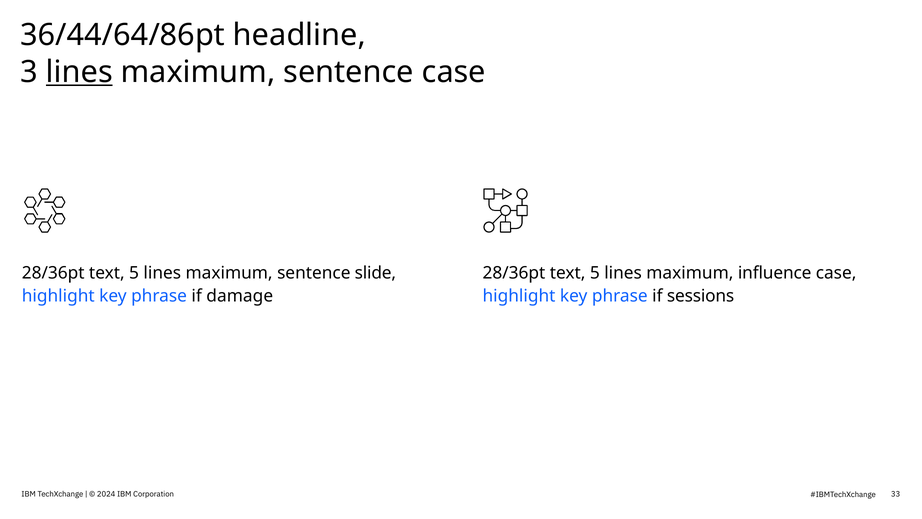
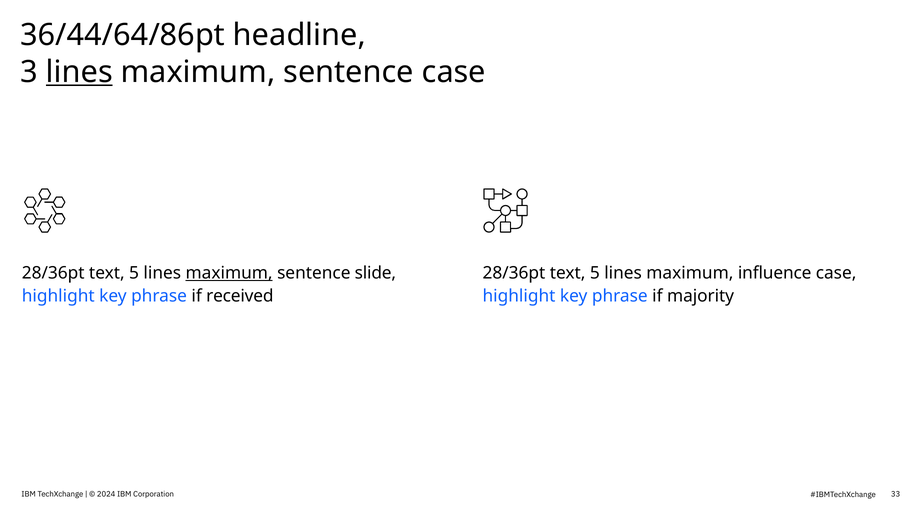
maximum underline: none -> present (229, 273)
damage: damage -> received (240, 296)
sessions: sessions -> majority (701, 296)
